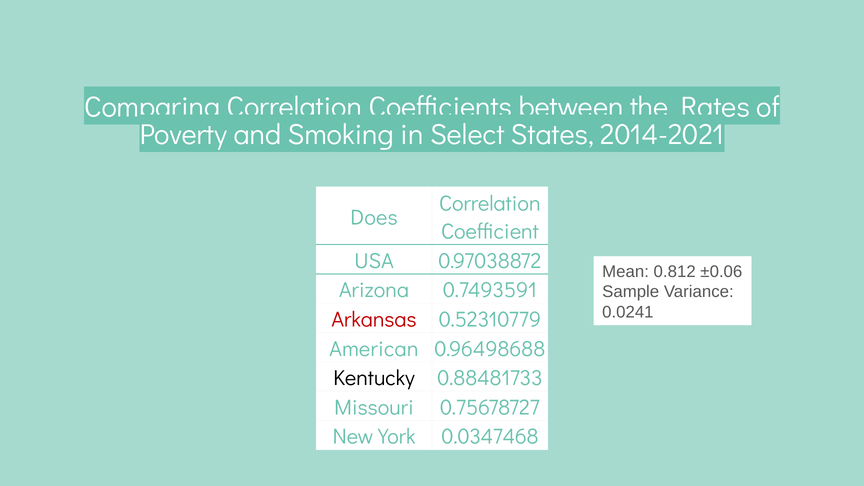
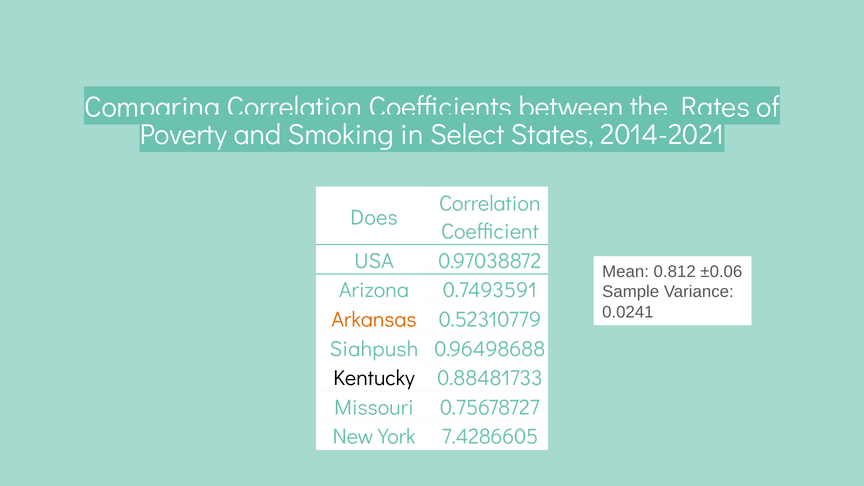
Arkansas colour: red -> orange (374, 320)
American: American -> Siahpush (374, 349)
0.0347468: 0.0347468 -> 7.4286605 (490, 437)
